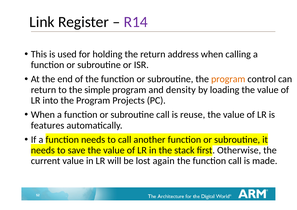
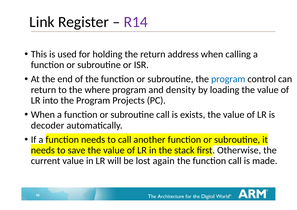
program colour: orange -> blue (228, 79)
simple: simple -> where (97, 90)
reuse: reuse -> exists (193, 115)
features: features -> decoder (48, 125)
